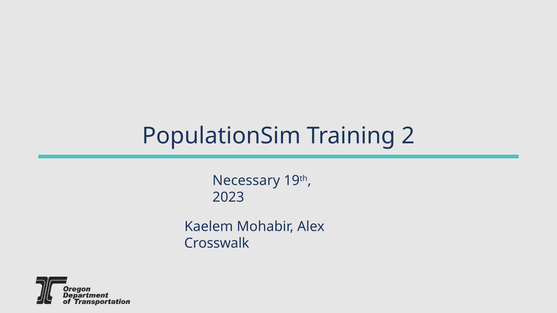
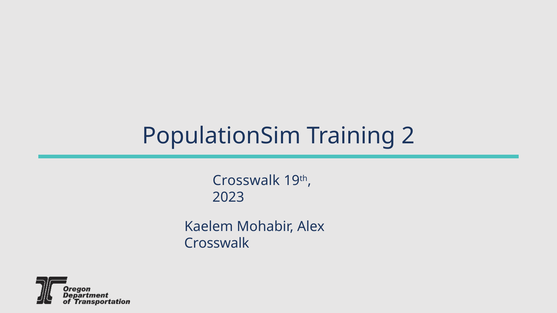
Necessary: Necessary -> Crosswalk (246, 181)
